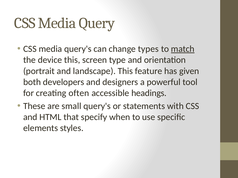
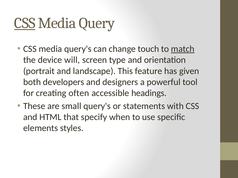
CSS underline: none -> present (25, 23)
types: types -> touch (148, 49)
device this: this -> will (72, 60)
